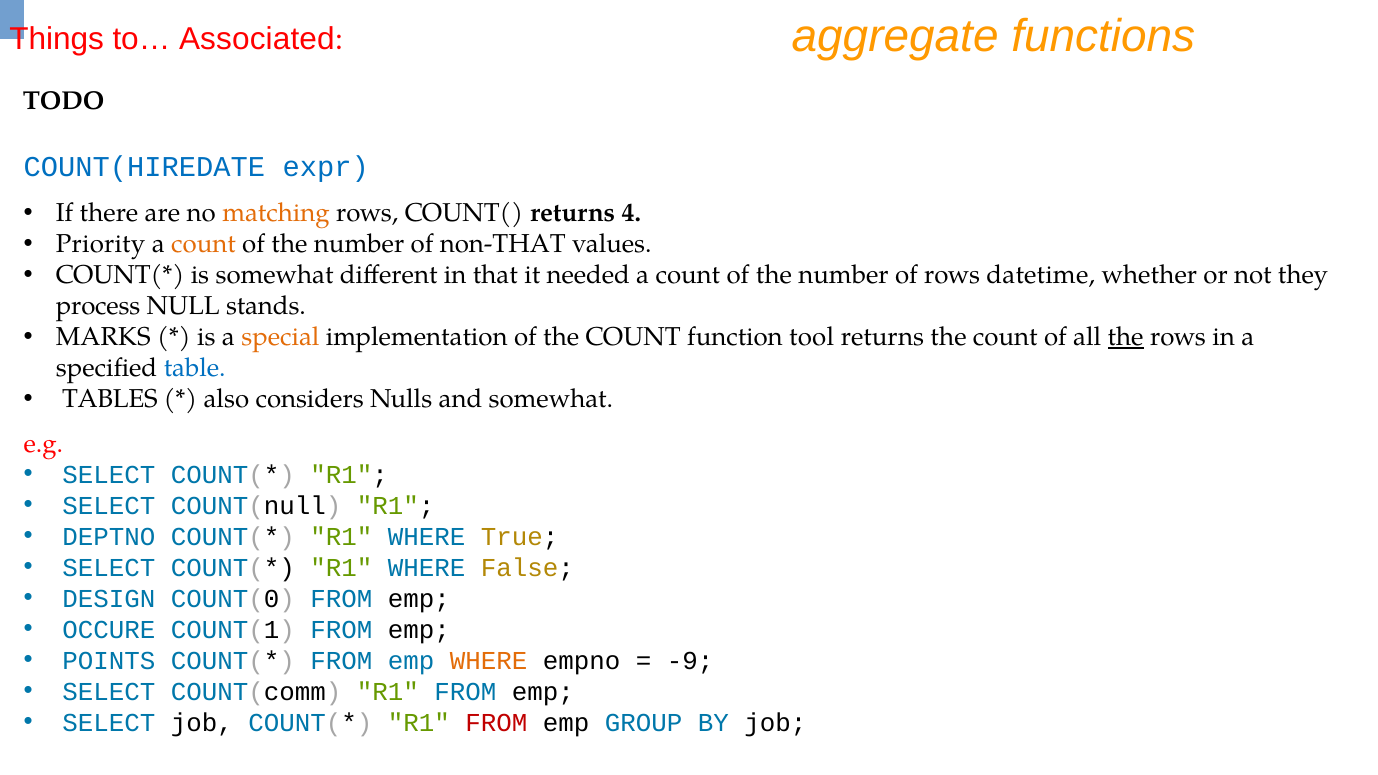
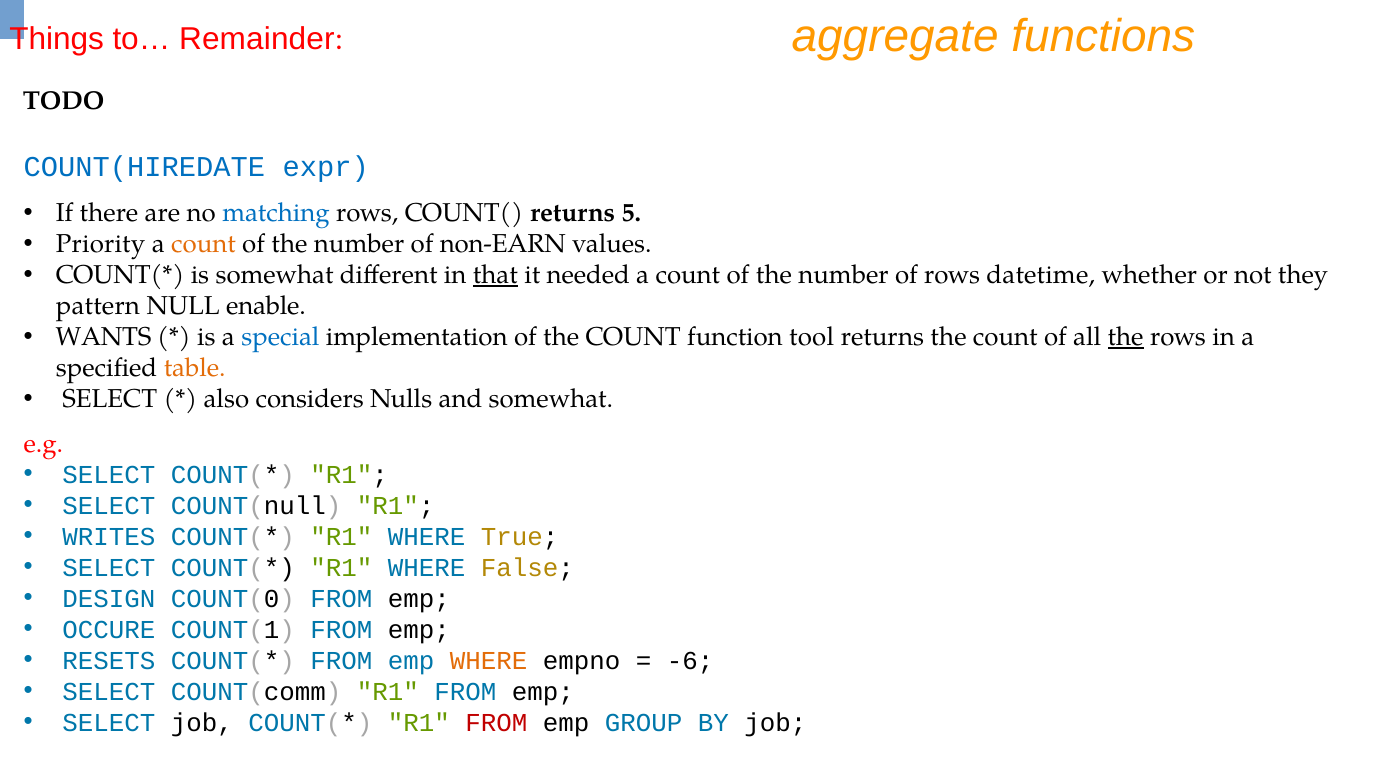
Associated: Associated -> Remainder (257, 39)
matching colour: orange -> blue (276, 213)
4: 4 -> 5 (631, 213)
non-THAT: non-THAT -> non-EARN (503, 244)
that underline: none -> present (495, 275)
process: process -> pattern (98, 306)
stands: stands -> enable (266, 306)
MARKS: MARKS -> WANTS (103, 337)
special colour: orange -> blue (280, 337)
table colour: blue -> orange (195, 368)
TABLES: TABLES -> SELECT (110, 399)
DEPTNO: DEPTNO -> WRITES (109, 537)
POINTS: POINTS -> RESETS (109, 661)
-9: -9 -> -6 (690, 661)
